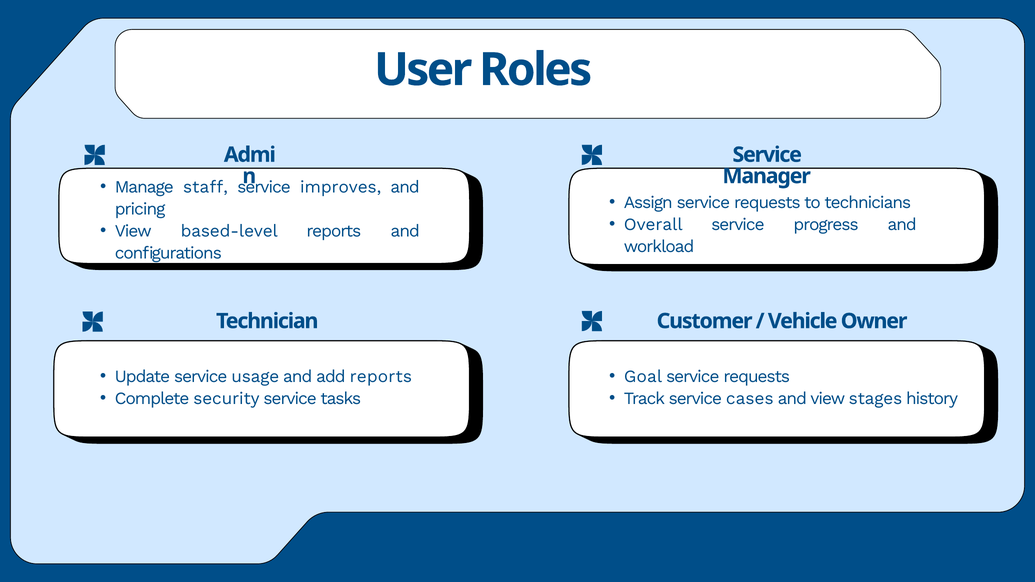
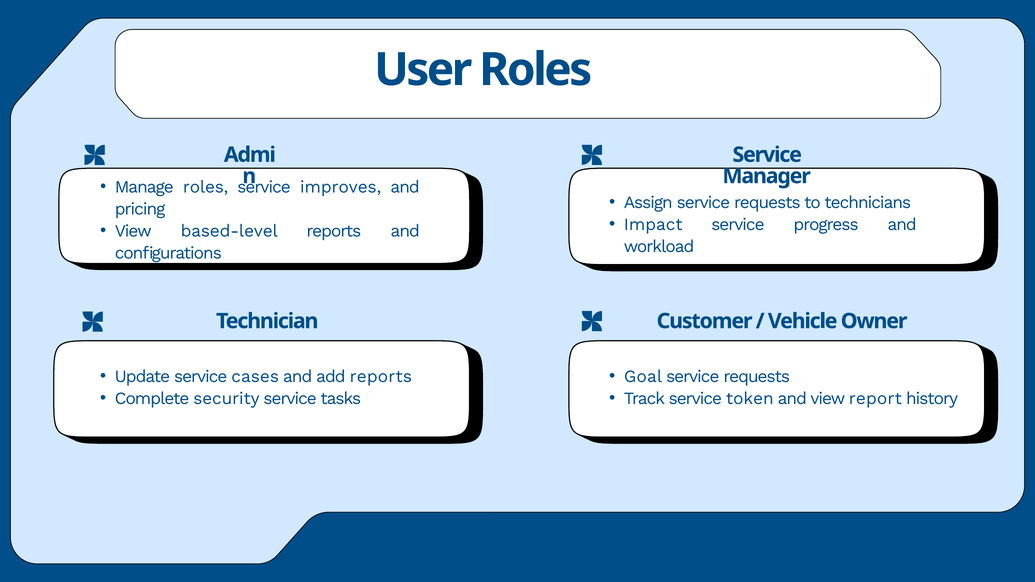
Manage staff: staff -> roles (206, 187)
Overall: Overall -> Impact (653, 225)
usage: usage -> cases (255, 377)
cases: cases -> token (750, 399)
stages: stages -> report (875, 399)
